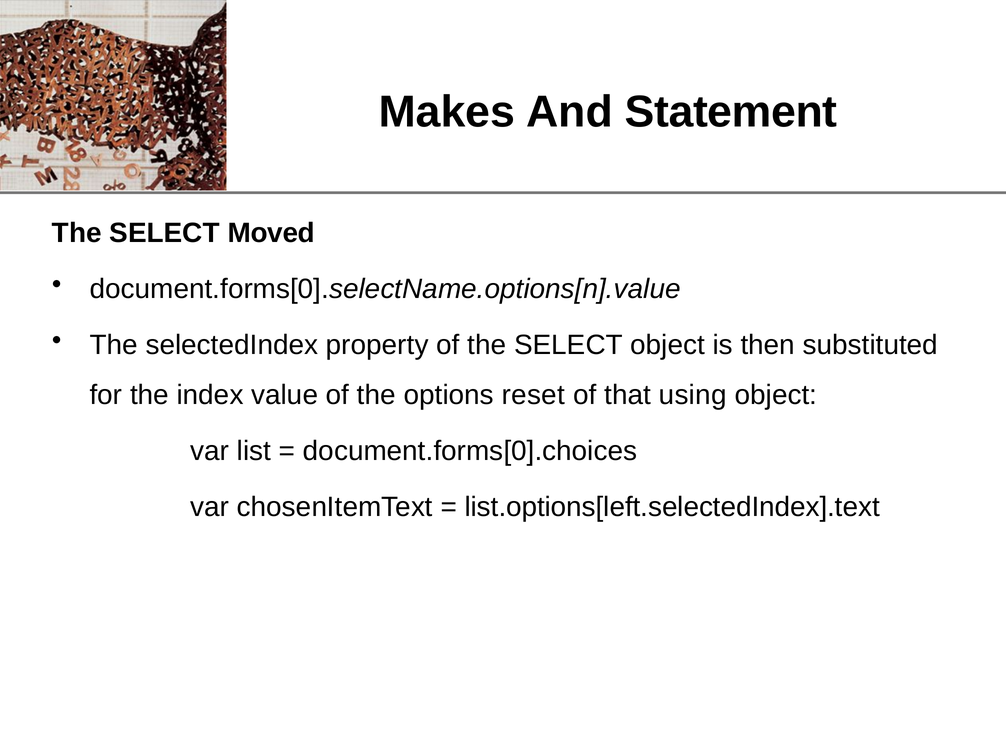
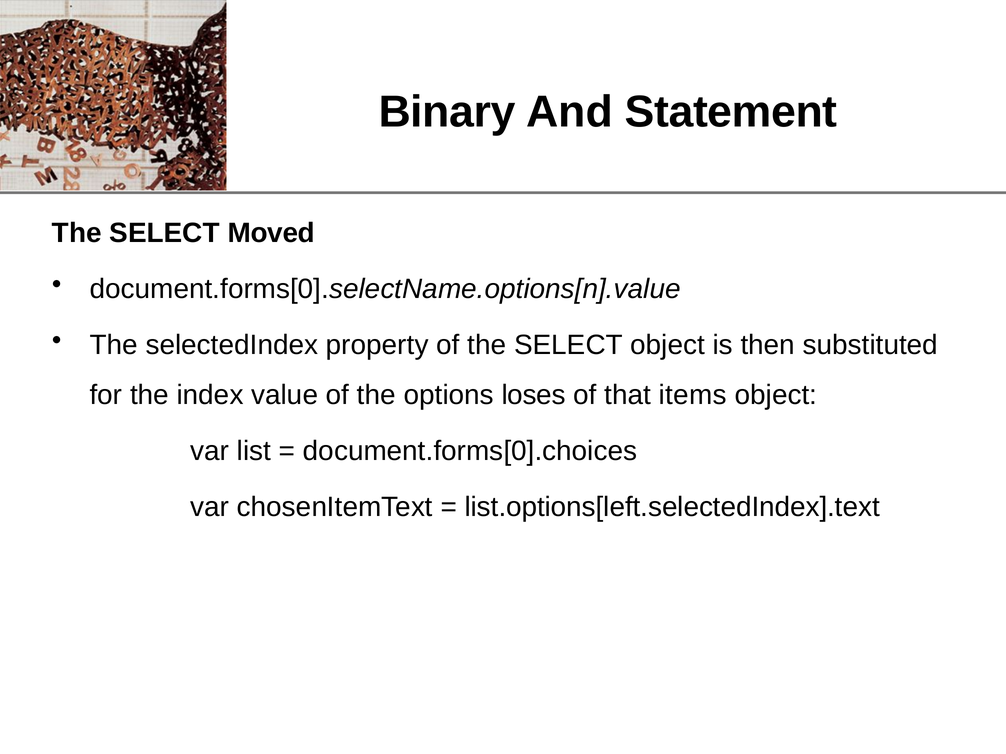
Makes: Makes -> Binary (447, 112)
reset: reset -> loses (534, 395)
using: using -> items (693, 395)
